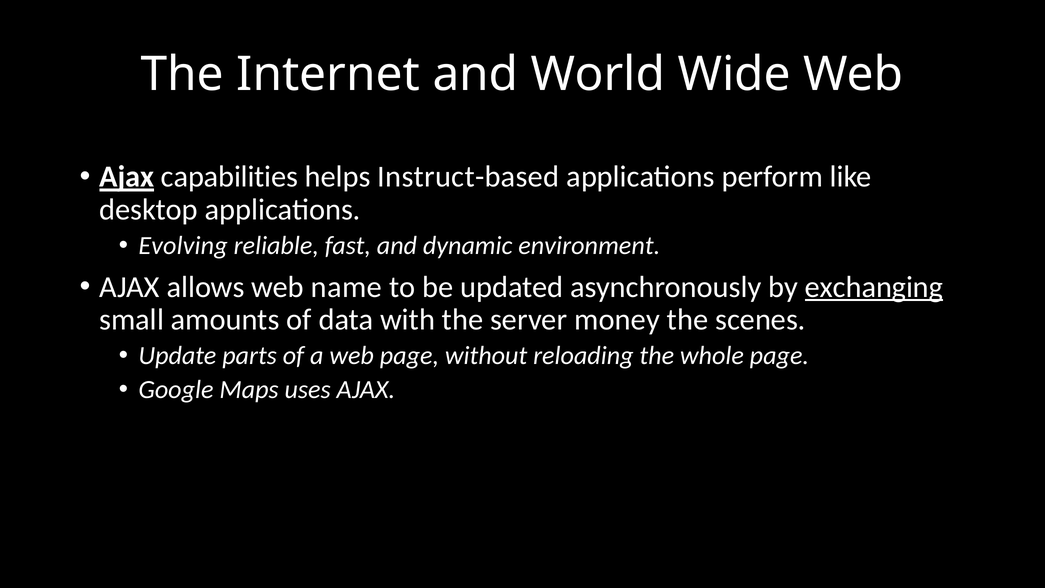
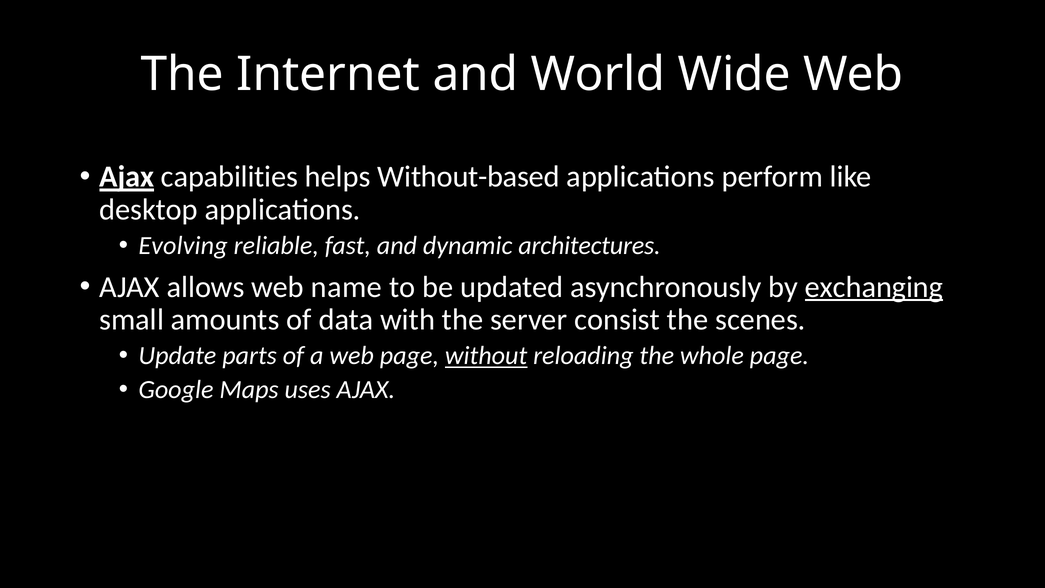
Instruct-based: Instruct-based -> Without-based (469, 177)
environment: environment -> architectures (589, 246)
money: money -> consist (617, 320)
without underline: none -> present (486, 356)
